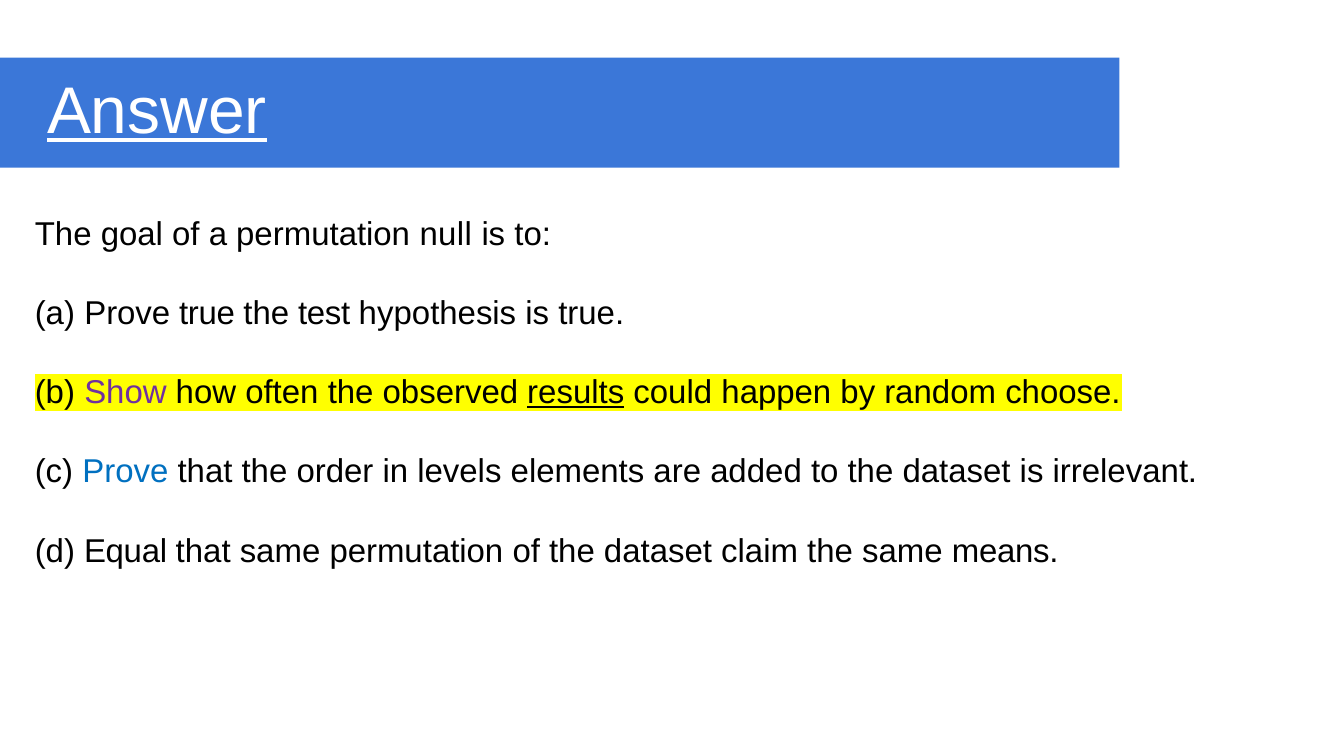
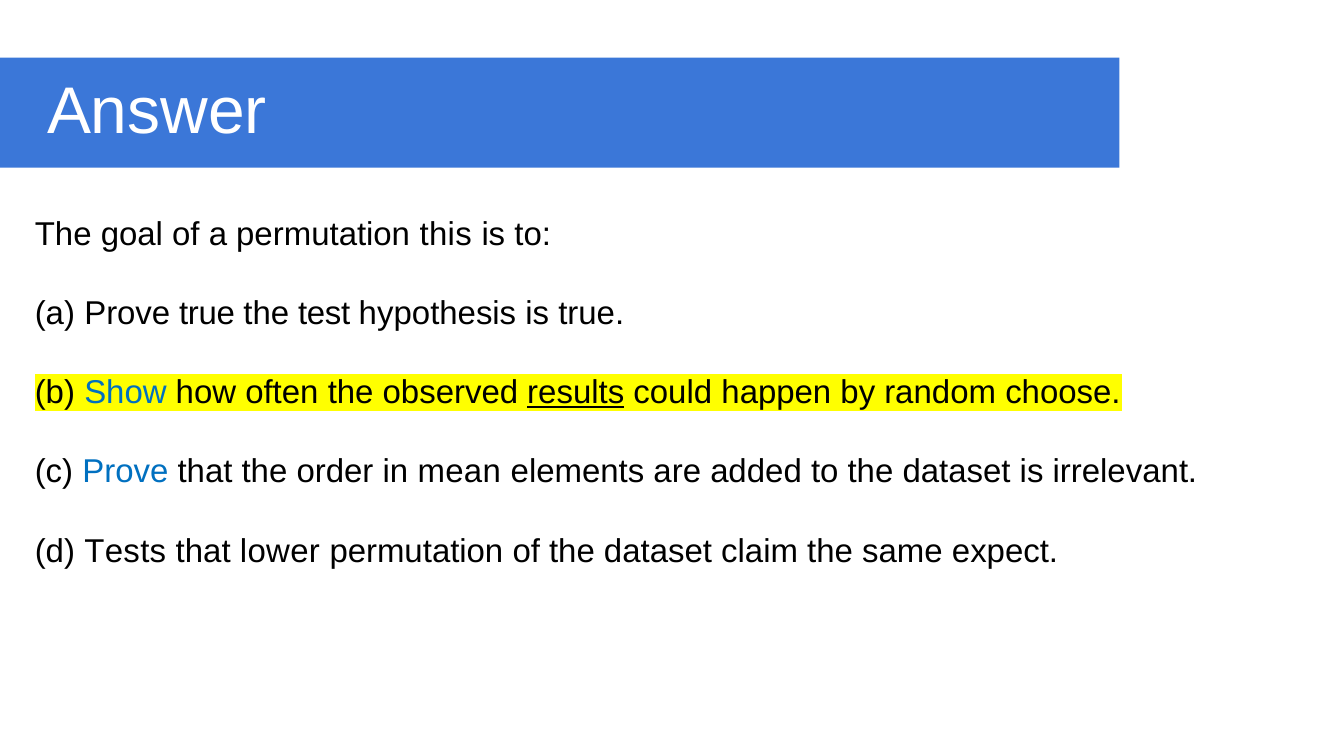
Answer underline: present -> none (157, 112)
null: null -> this (446, 235)
Show colour: purple -> blue (125, 393)
levels: levels -> mean (459, 472)
Equal: Equal -> Tests (125, 551)
that same: same -> lower (280, 551)
means: means -> expect (1005, 551)
